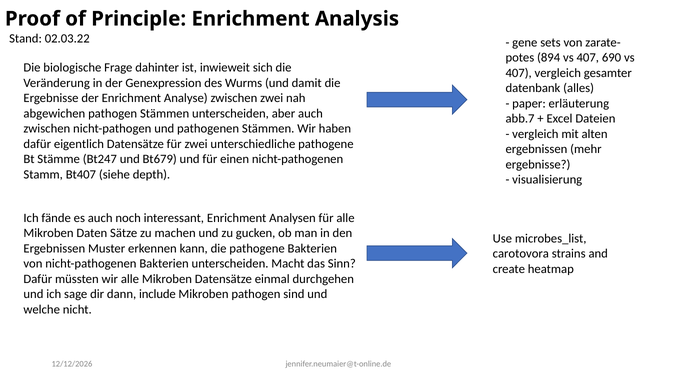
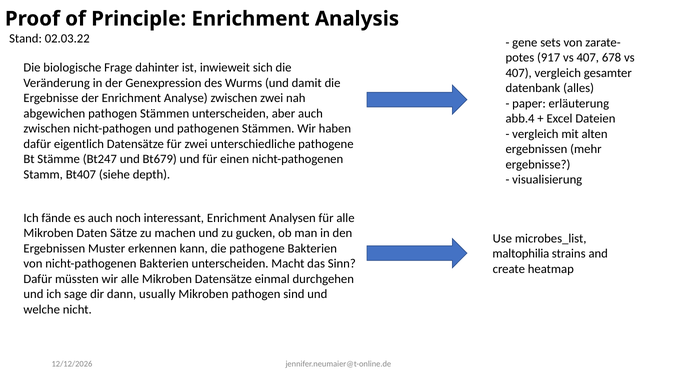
894: 894 -> 917 (549, 58)
690: 690 -> 678 (612, 58)
abb.7: abb.7 -> abb.4 (520, 119)
carotovora: carotovora -> maltophilia (521, 254)
include: include -> usually (157, 294)
